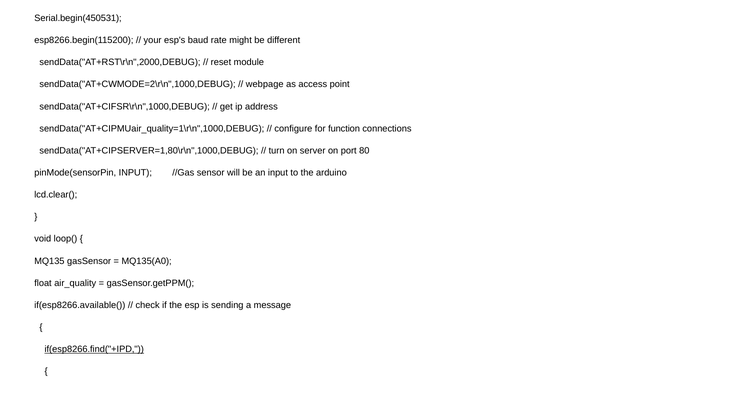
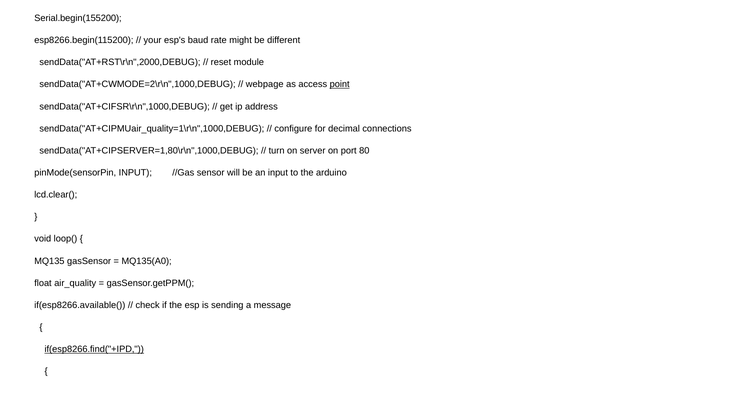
Serial.begin(450531: Serial.begin(450531 -> Serial.begin(155200 (78, 18)
point underline: none -> present (340, 85)
function: function -> decimal (344, 129)
